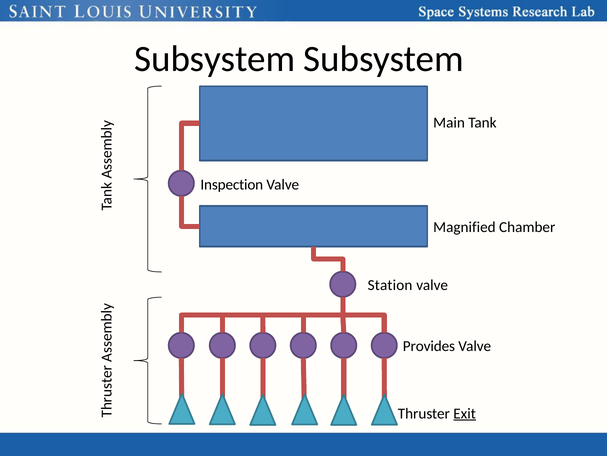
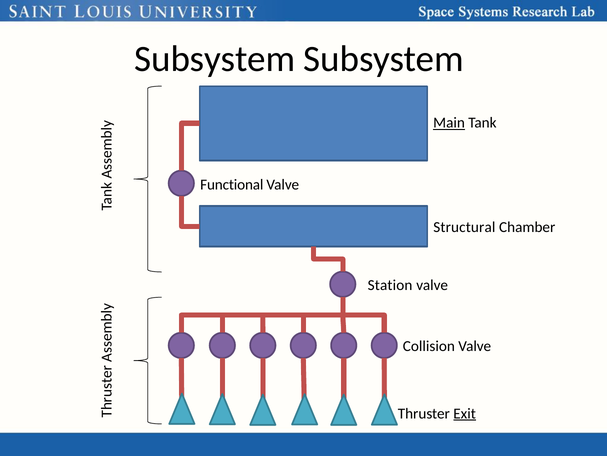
Main underline: none -> present (449, 123)
Inspection: Inspection -> Functional (232, 184)
Magnified: Magnified -> Structural (464, 227)
Provides: Provides -> Collision (429, 346)
